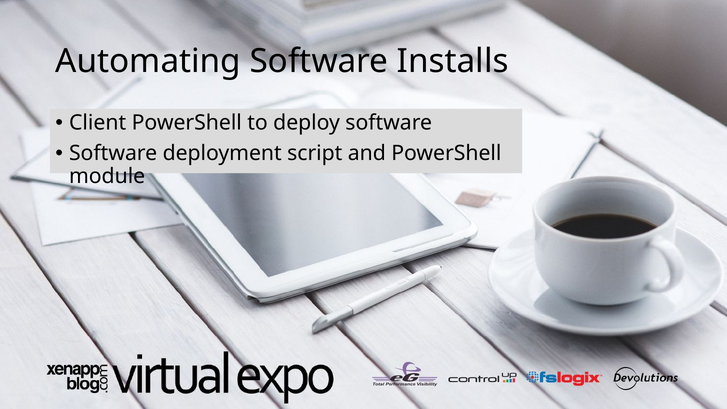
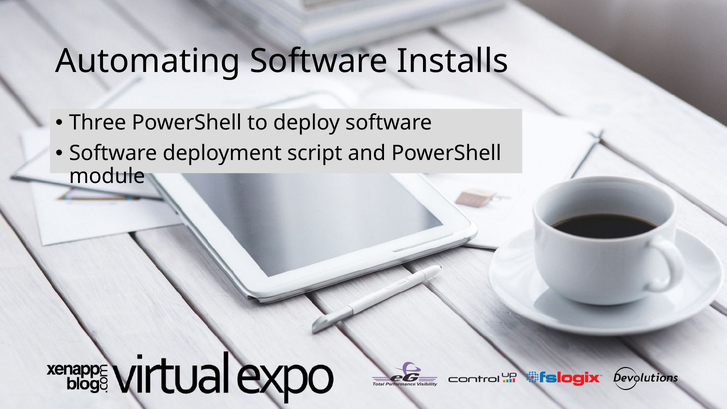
Client: Client -> Three (98, 123)
